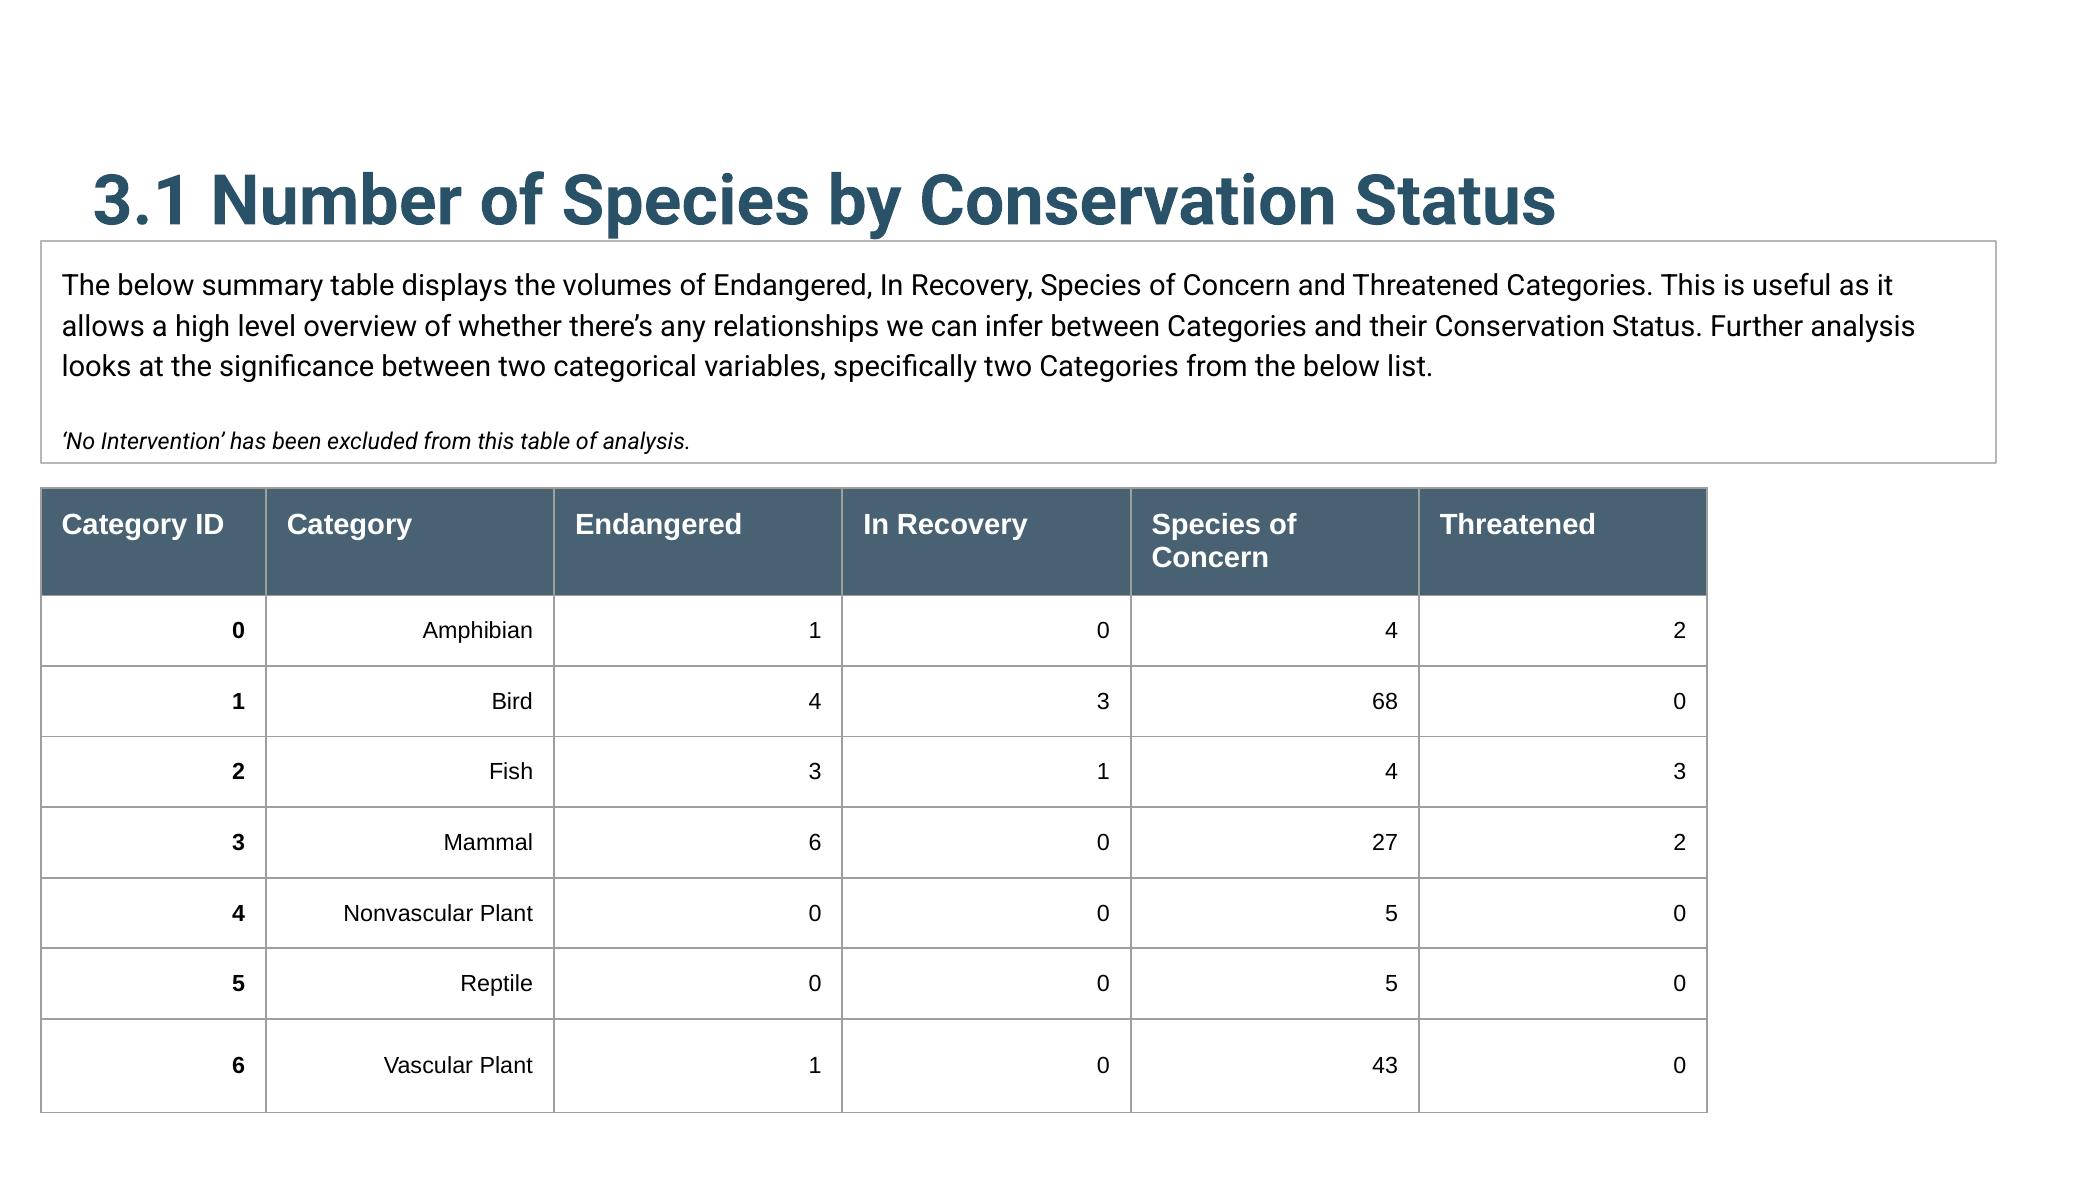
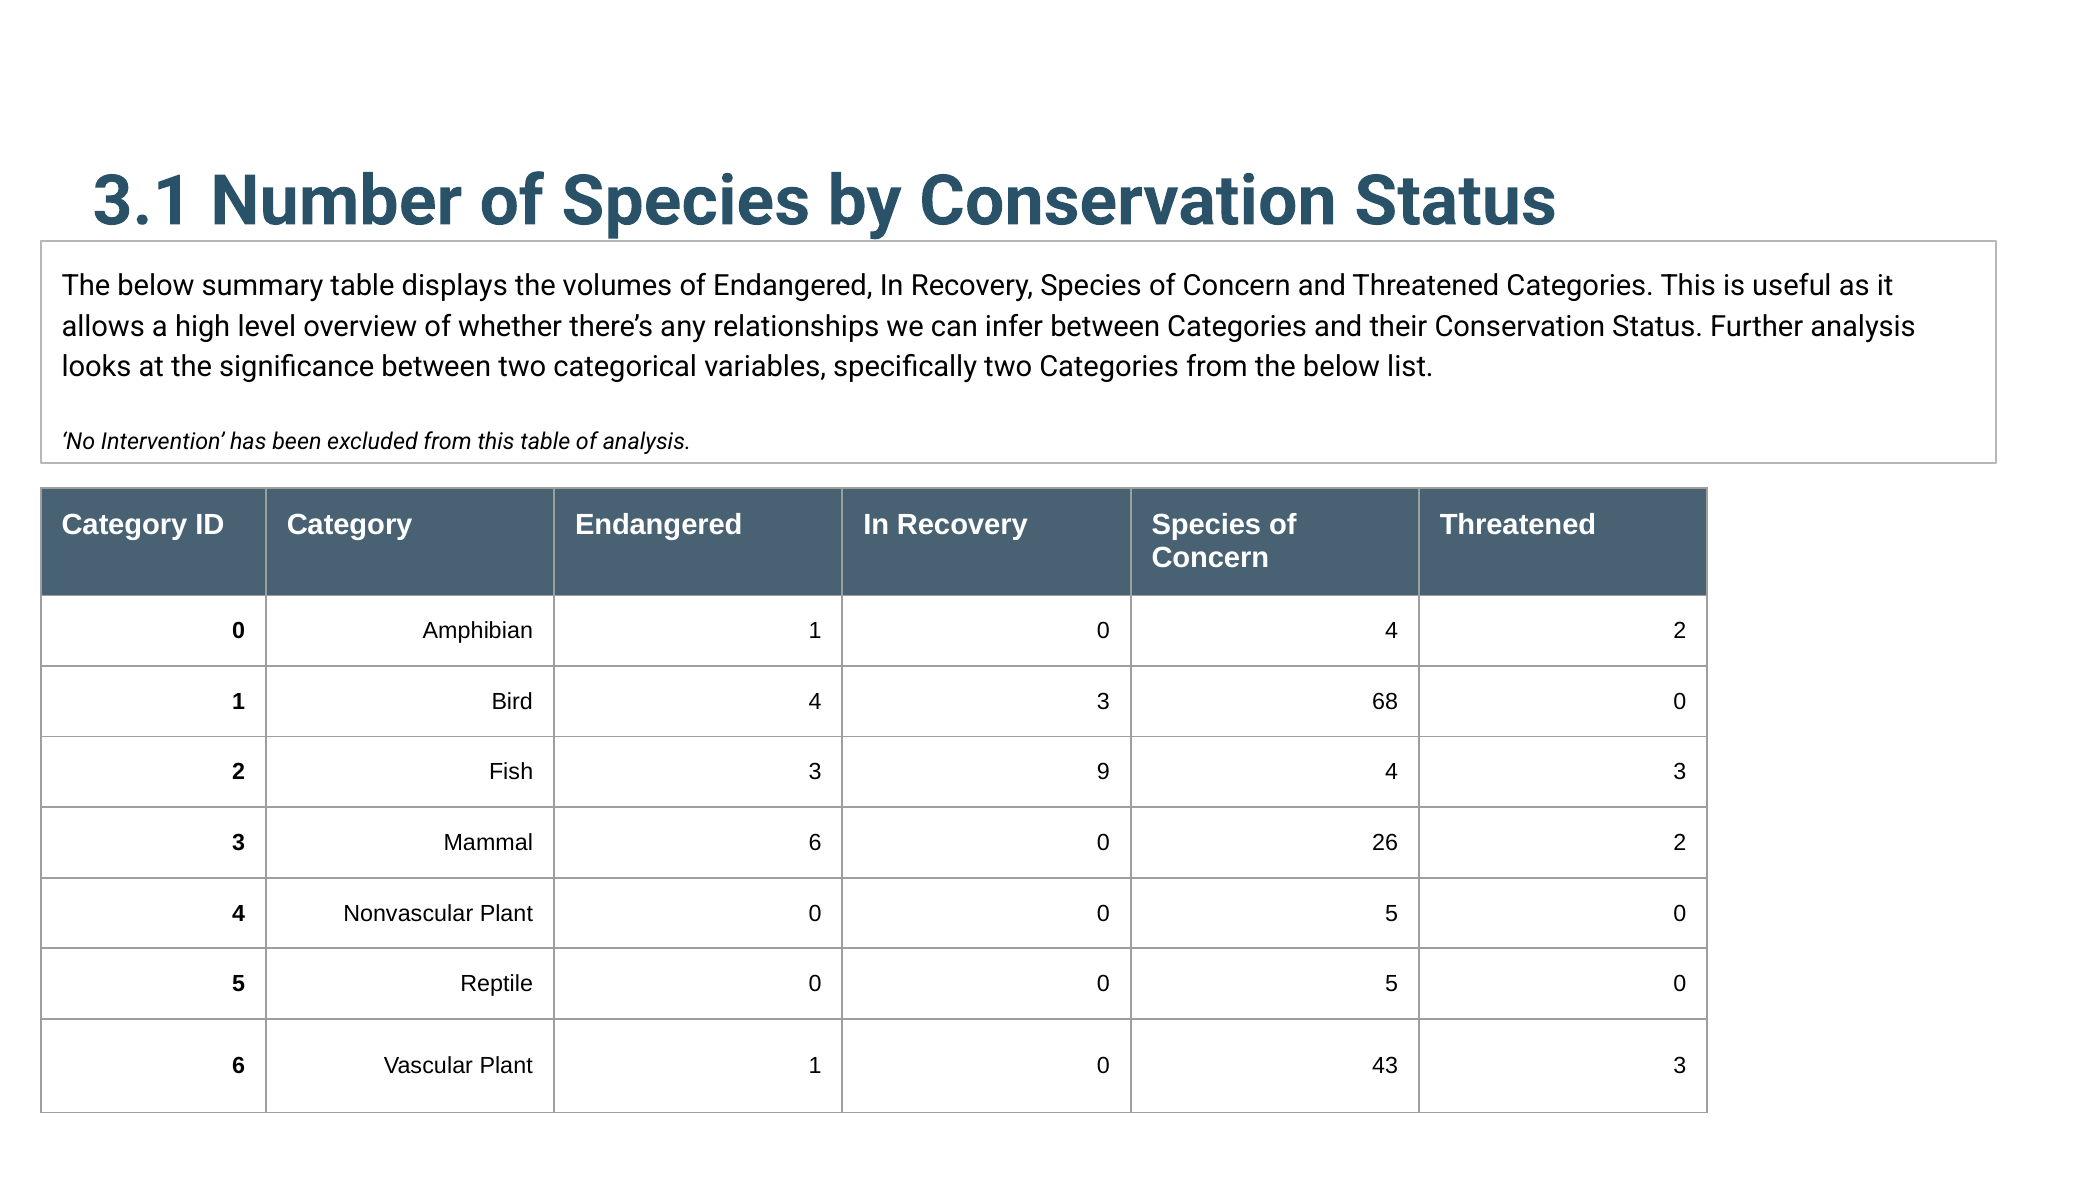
3 1: 1 -> 9 (1103, 772)
27: 27 -> 26 (1385, 843)
43 0: 0 -> 3 (1680, 1066)
